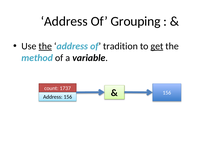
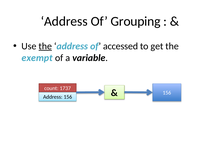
tradition: tradition -> accessed (121, 46)
get underline: present -> none (157, 46)
method: method -> exempt (37, 58)
